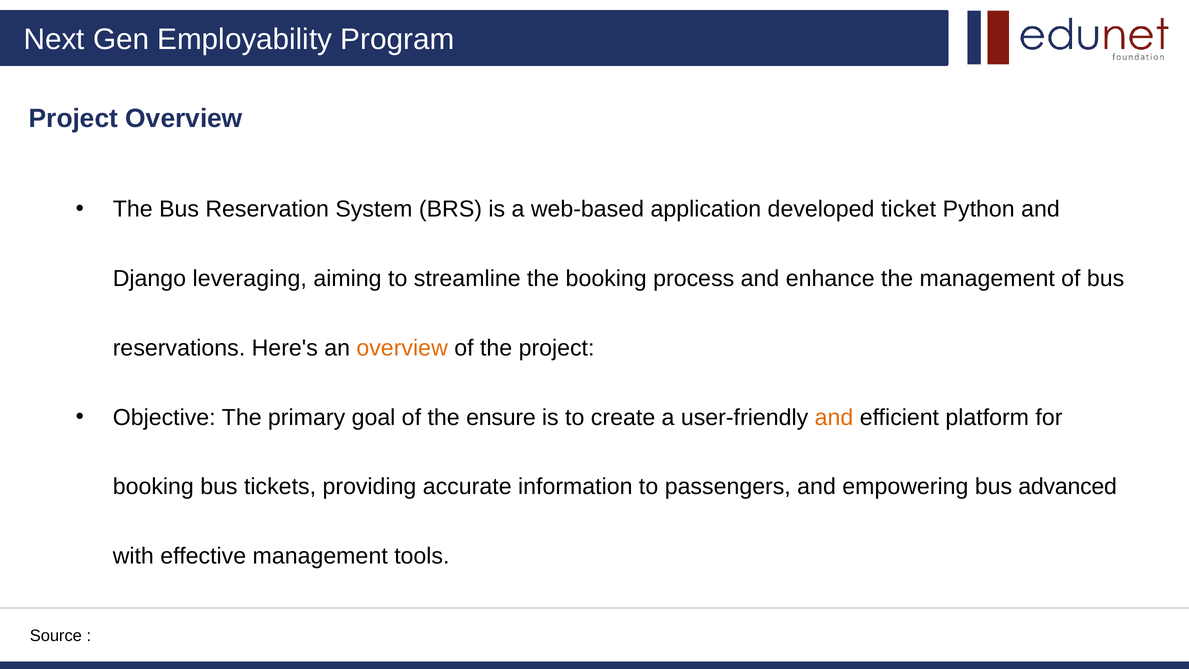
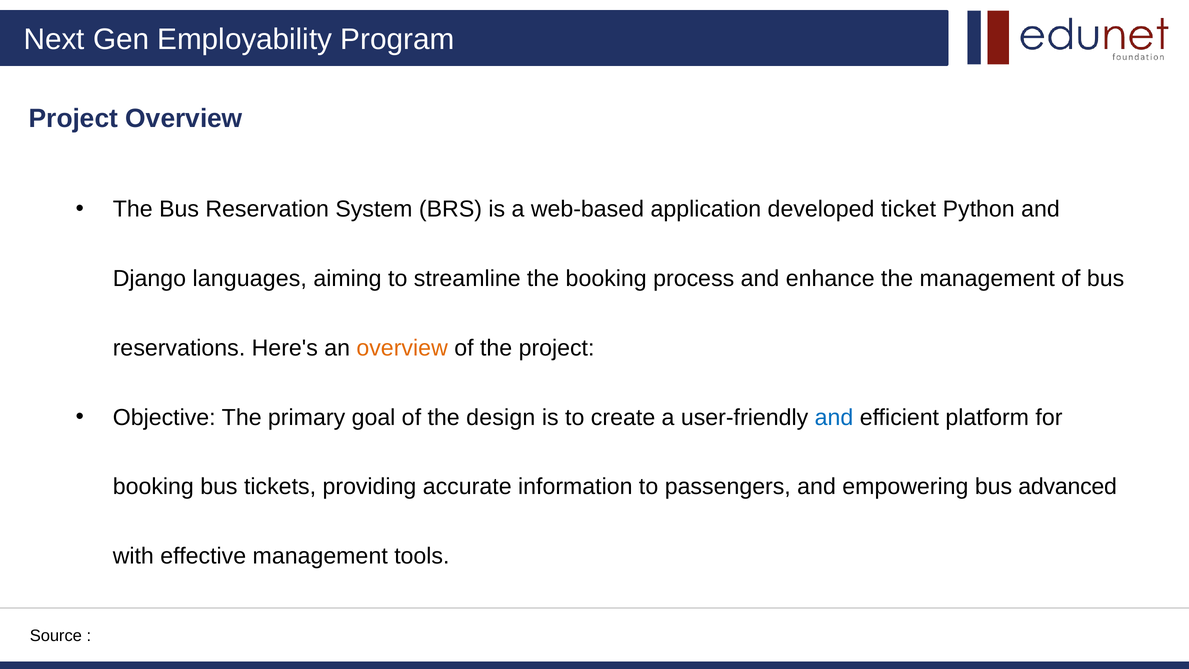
leveraging: leveraging -> languages (250, 279)
ensure: ensure -> design (501, 417)
and colour: orange -> blue (834, 417)
